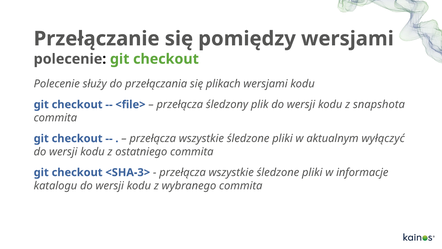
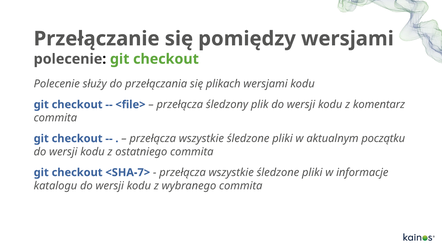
snapshota: snapshota -> komentarz (379, 104)
wyłączyć: wyłączyć -> początku (383, 138)
<SHA-3>: <SHA-3> -> <SHA-7> (128, 172)
